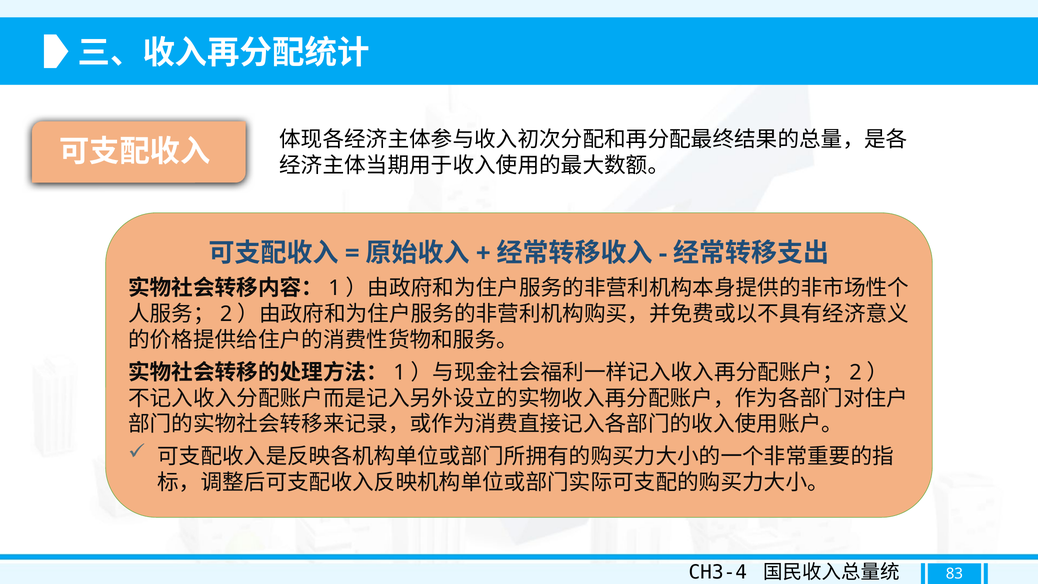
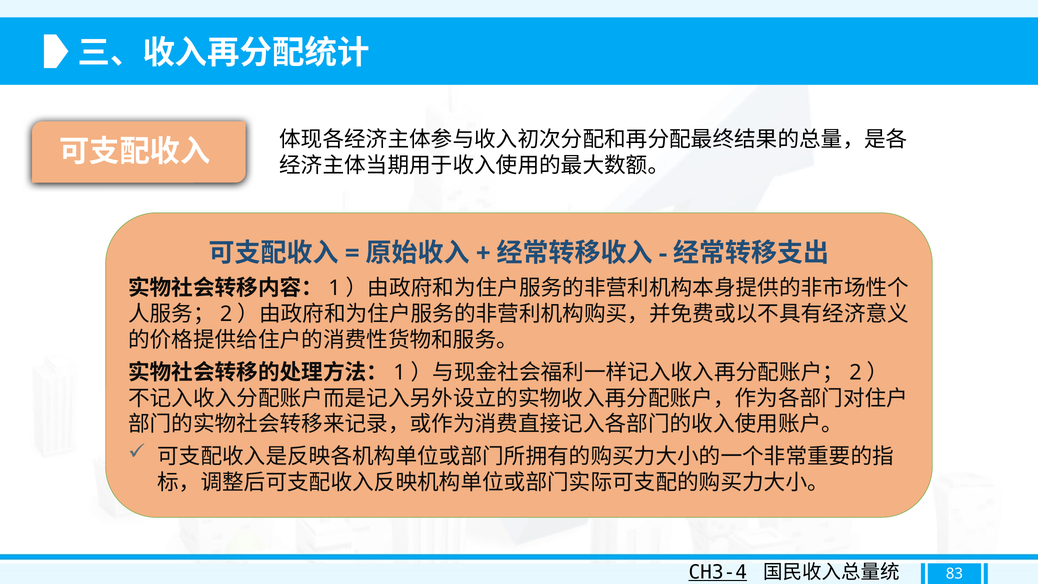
CH3-4 underline: none -> present (718, 572)
